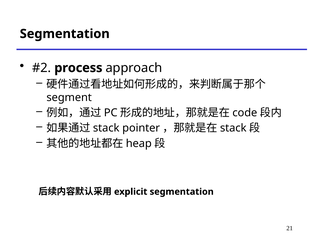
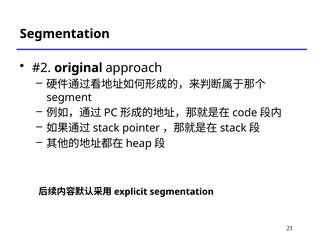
process: process -> original (78, 68)
